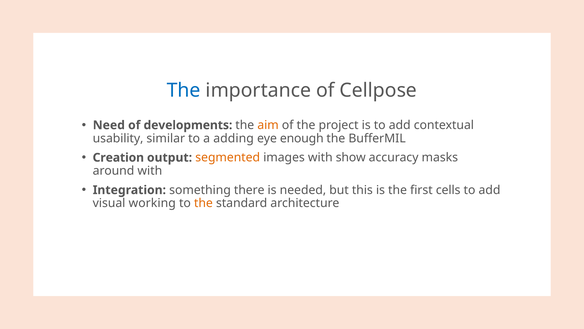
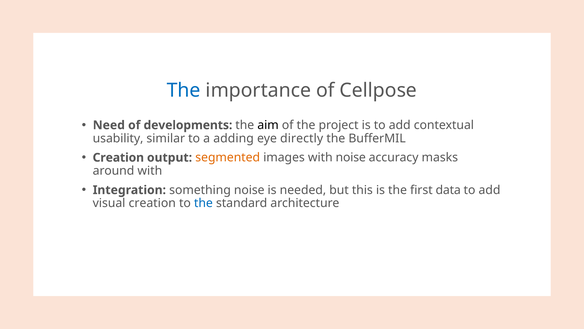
aim colour: orange -> black (268, 125)
enough: enough -> directly (302, 138)
with show: show -> noise (351, 157)
something there: there -> noise (249, 190)
cells: cells -> data (448, 190)
visual working: working -> creation (152, 203)
the colour: orange -> blue (203, 203)
